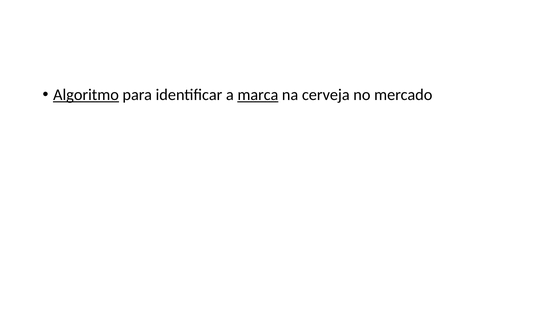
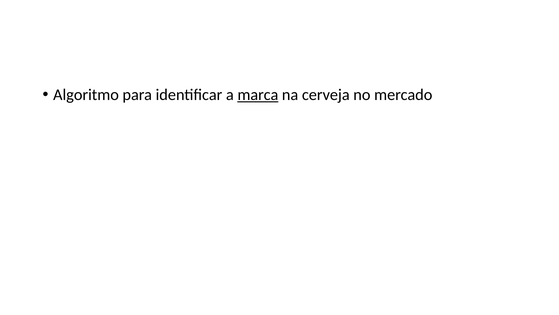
Algoritmo underline: present -> none (86, 95)
